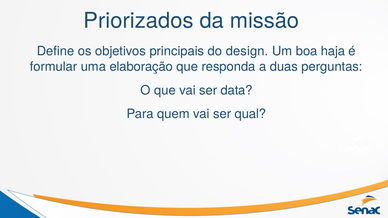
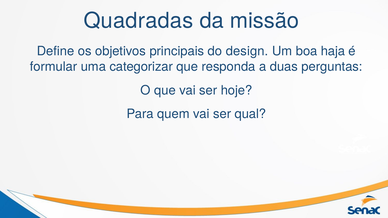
Priorizados: Priorizados -> Quadradas (138, 21)
elaboração: elaboração -> categorizar (141, 67)
data: data -> hoje (237, 90)
